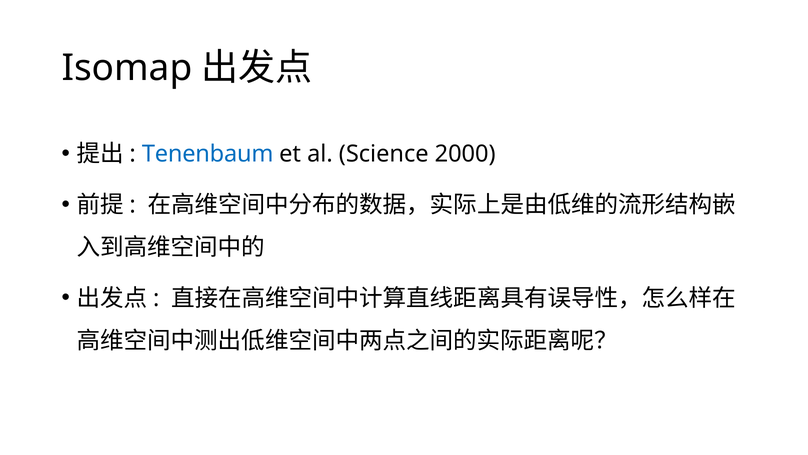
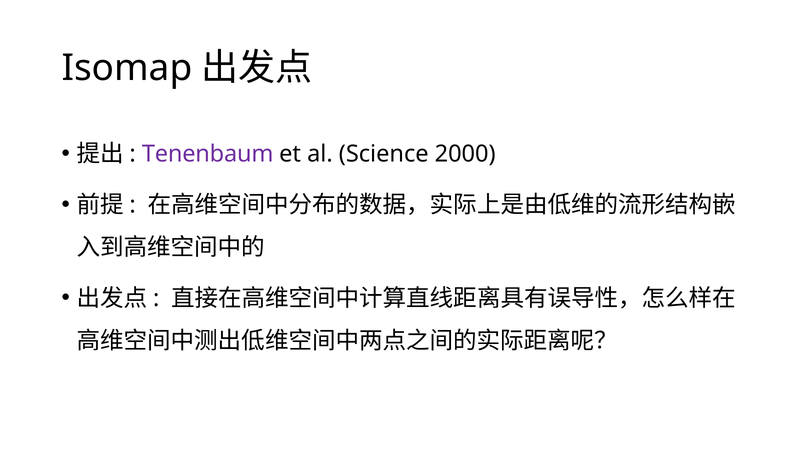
Tenenbaum colour: blue -> purple (208, 154)
